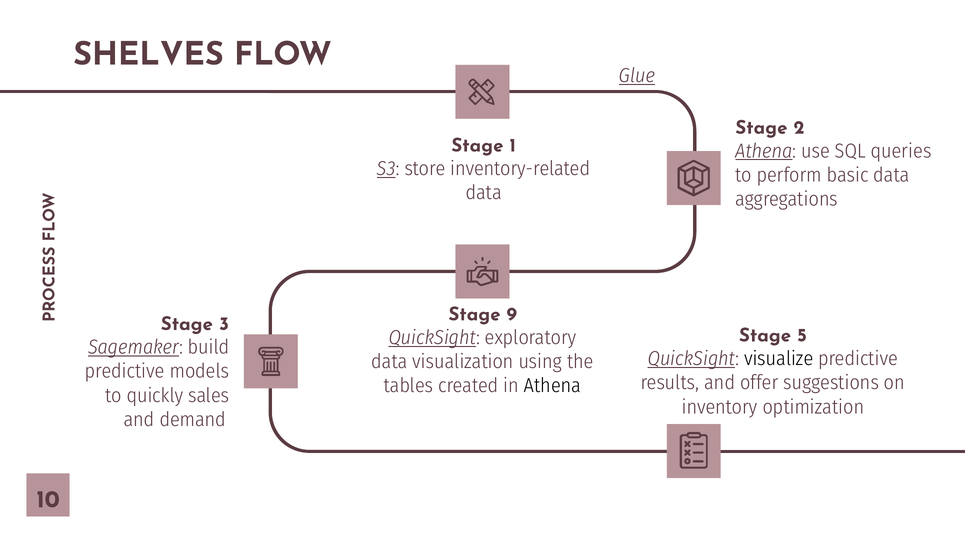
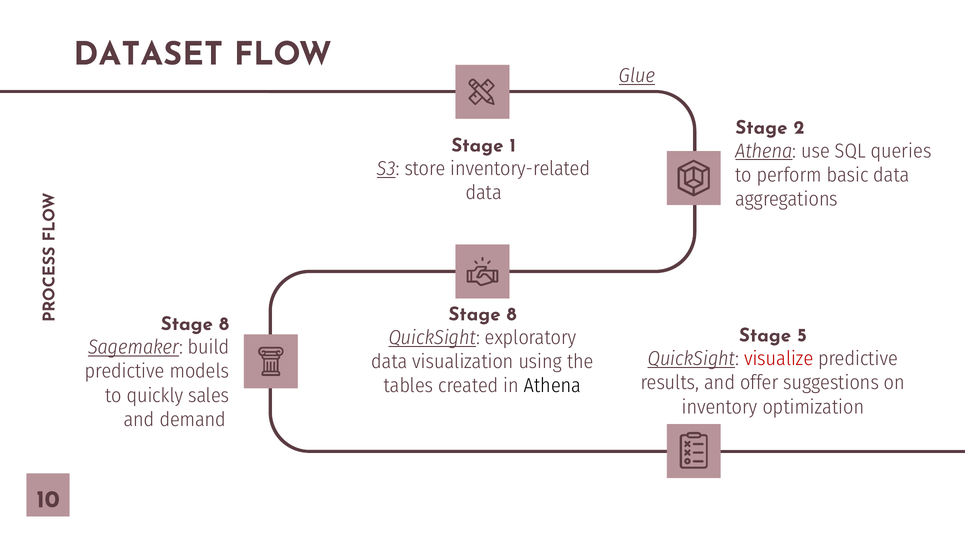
SHELVES: SHELVES -> DATASET (148, 54)
9: 9 -> 8 (512, 314)
3: 3 -> 8 (224, 324)
visualize colour: black -> red (779, 359)
